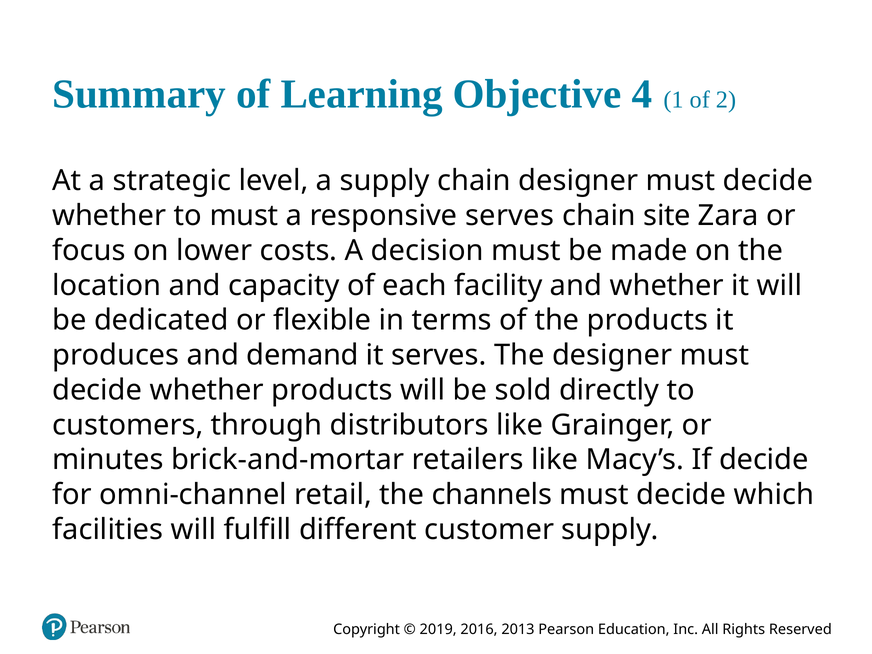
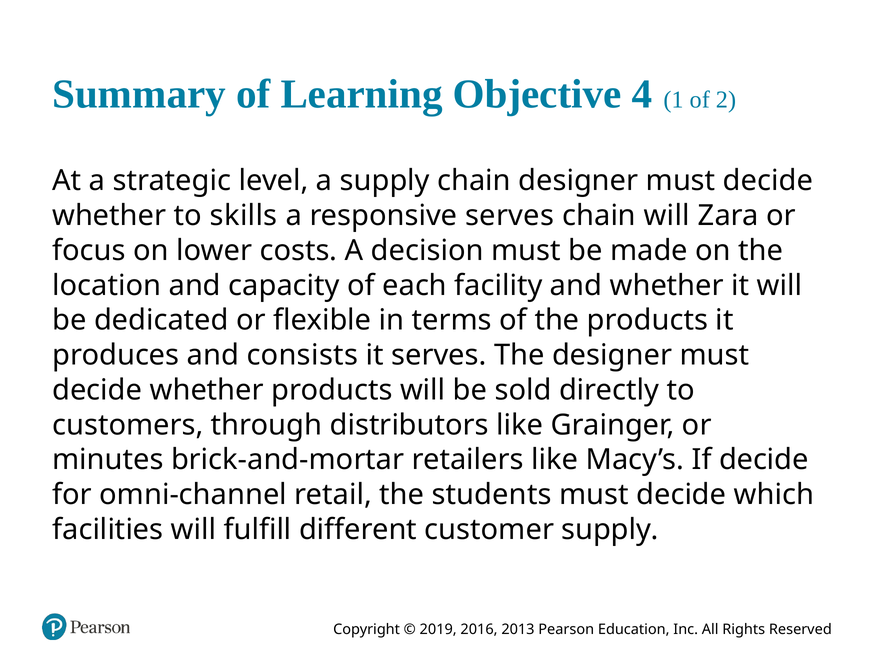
to must: must -> skills (244, 216)
chain site: site -> will (667, 216)
demand: demand -> consists (302, 355)
channels: channels -> students (492, 495)
